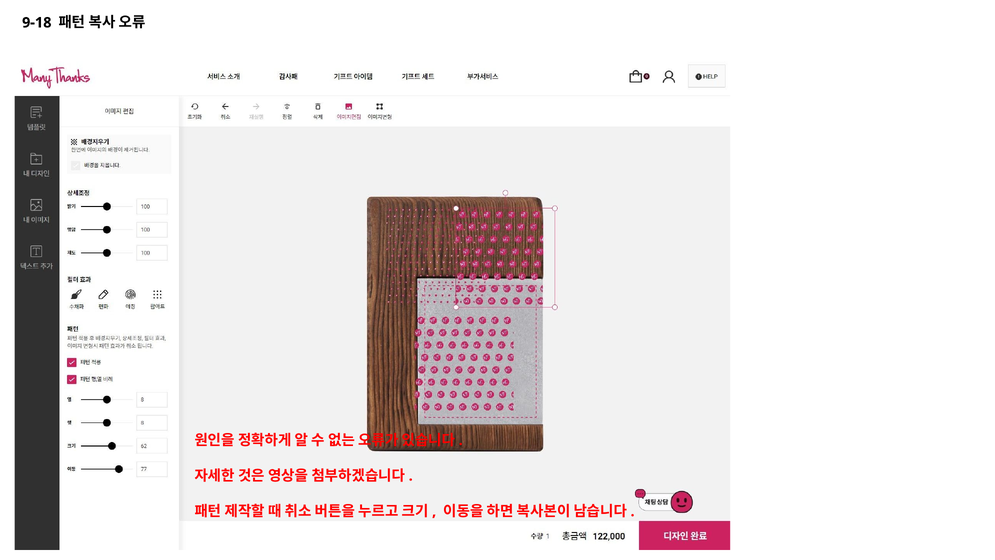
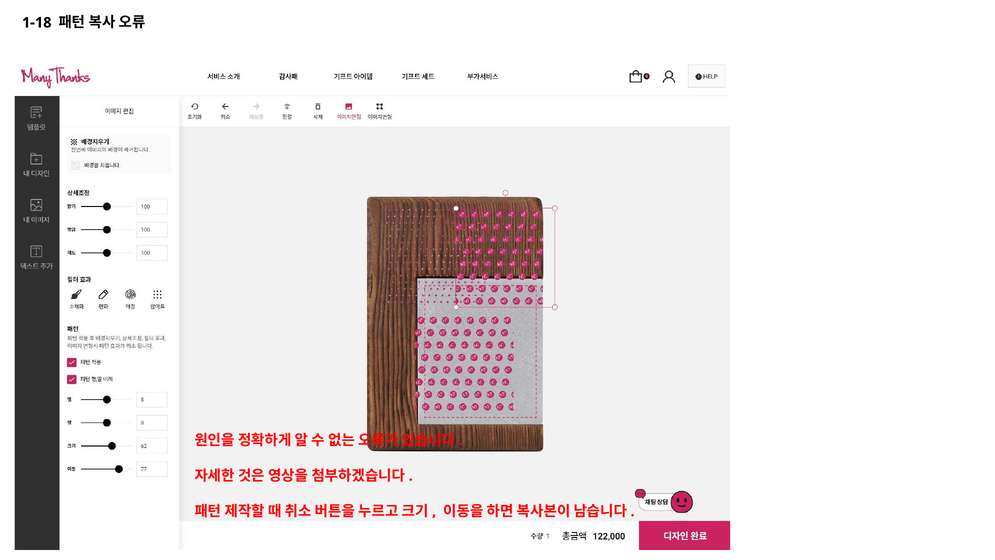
9-18: 9-18 -> 1-18 (37, 23)
